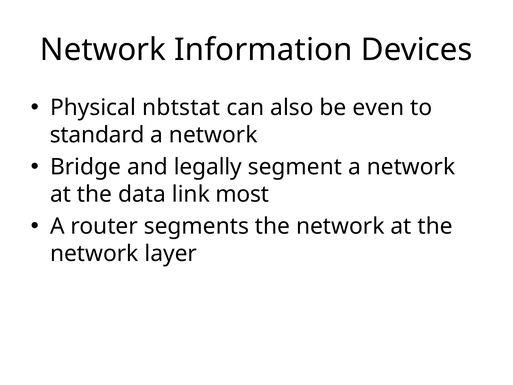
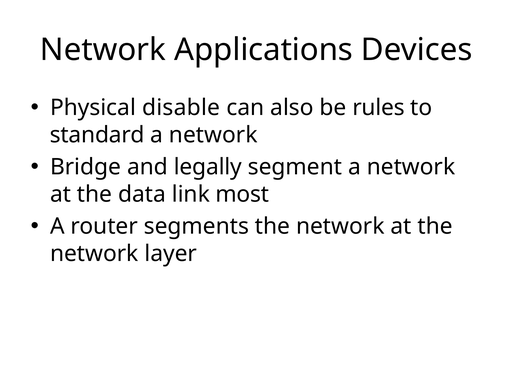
Information: Information -> Applications (264, 50)
nbtstat: nbtstat -> disable (181, 108)
even: even -> rules (378, 108)
